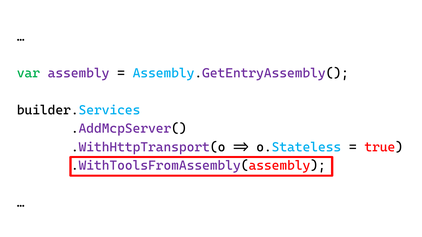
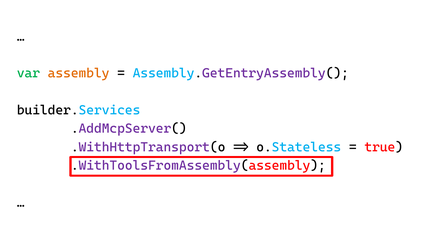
assembly colour: purple -> orange (79, 73)
